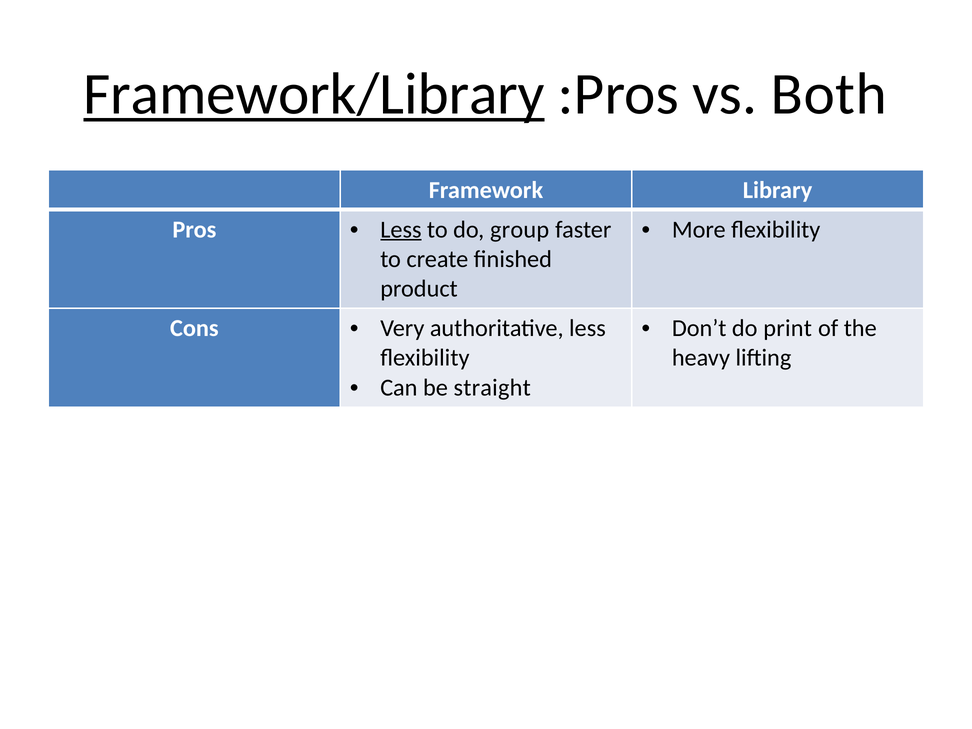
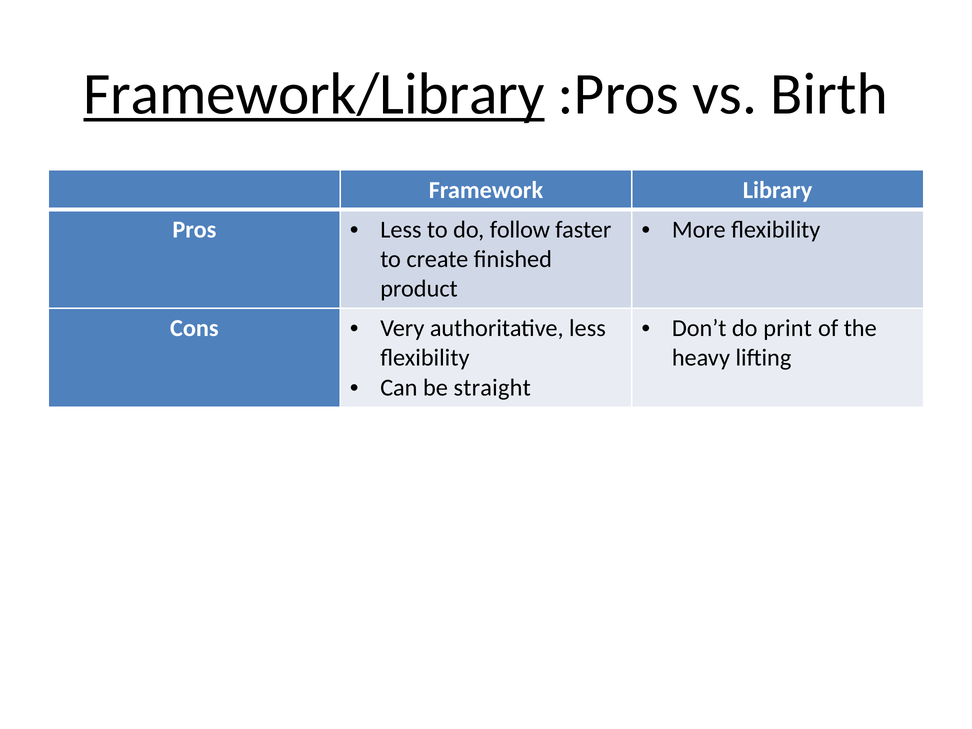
Both: Both -> Birth (829, 94)
Less underline: present -> none (401, 230)
group: group -> follow (520, 230)
